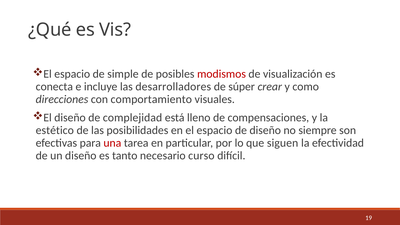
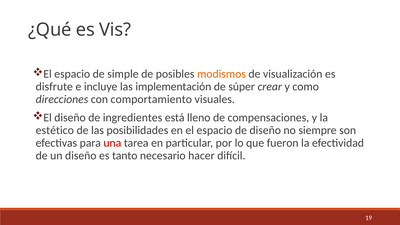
modismos colour: red -> orange (222, 74)
conecta: conecta -> disfrute (54, 87)
desarrolladores: desarrolladores -> implementación (173, 87)
complejidad: complejidad -> ingredientes (133, 118)
siguen: siguen -> fueron (283, 143)
curso: curso -> hacer (201, 156)
